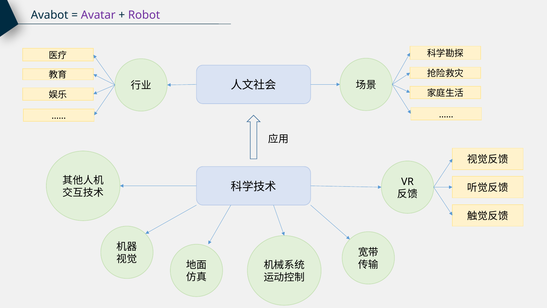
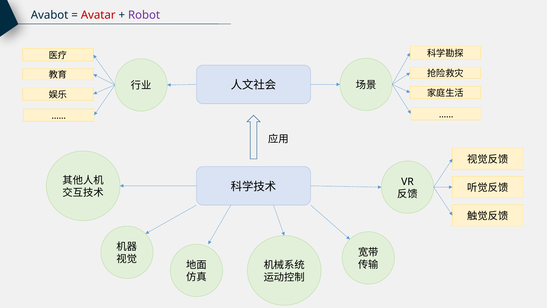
Avatar colour: purple -> red (98, 15)
